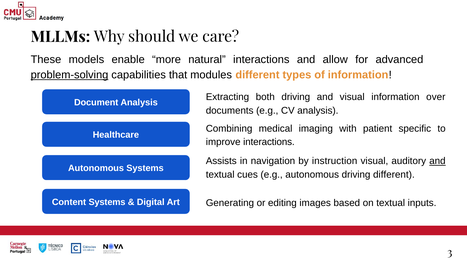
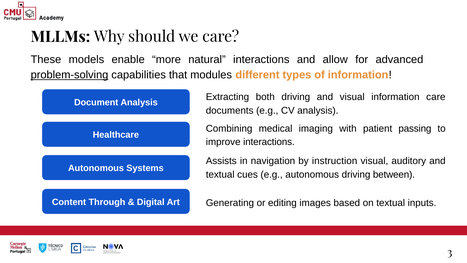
information over: over -> care (436, 97)
specific: specific -> passing (415, 129)
and underline: present -> none (437, 161)
driving different: different -> between (394, 174)
Content Systems: Systems -> Through (107, 202)
